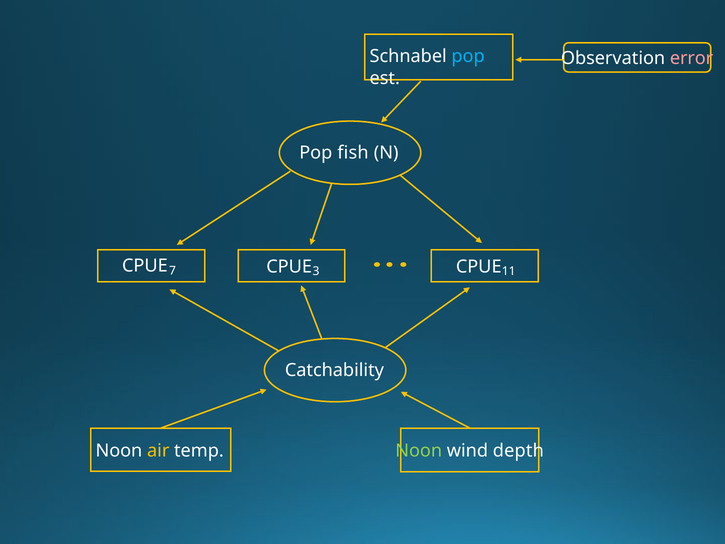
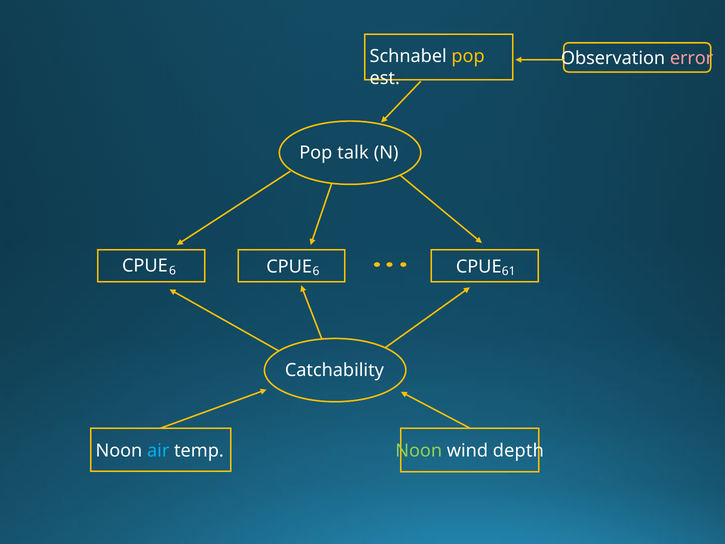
pop colour: light blue -> yellow (468, 56)
fish: fish -> talk (353, 153)
7: 7 -> 6 (173, 270)
3: 3 -> 6 (316, 271)
11: 11 -> 61 (509, 271)
air colour: yellow -> light blue (158, 451)
